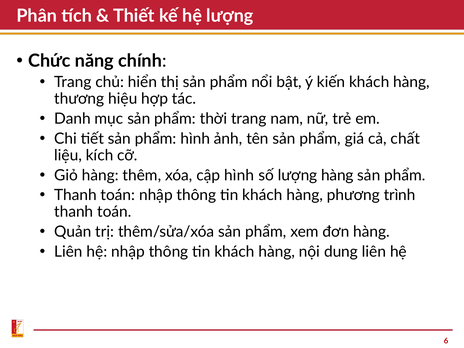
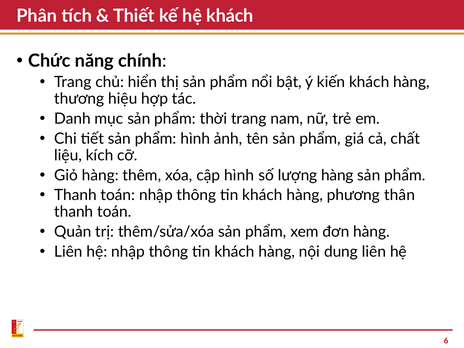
hệ lượng: lượng -> khách (230, 16)
trình: trình -> thân (400, 195)
